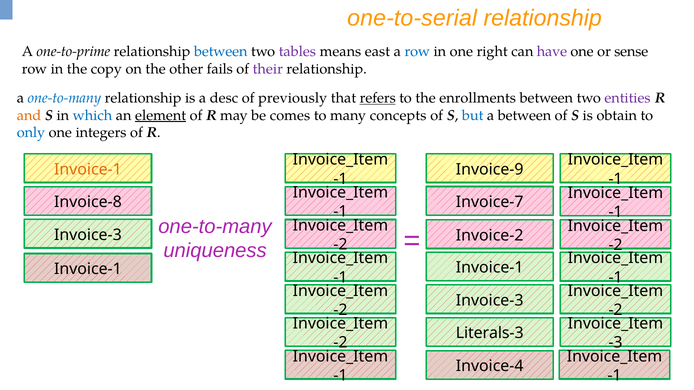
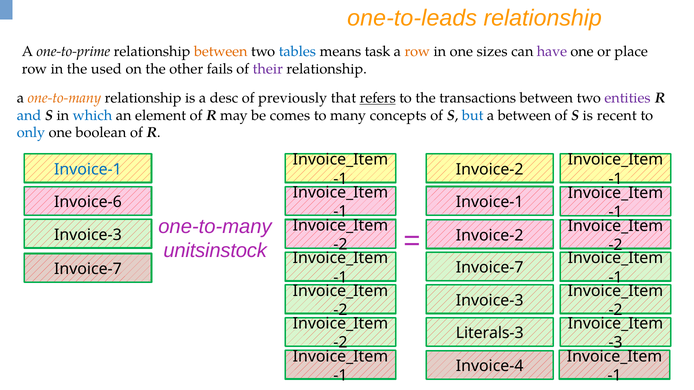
one-to-serial: one-to-serial -> one-to-leads (412, 18)
between colour: blue -> orange (221, 52)
tables colour: purple -> blue (297, 52)
east: east -> task (378, 52)
row colour: blue -> orange (417, 52)
right: right -> sizes (492, 52)
sense: sense -> place (631, 52)
copy: copy -> used (106, 69)
one-to-many colour: blue -> orange (64, 98)
enrollments: enrollments -> transactions (478, 98)
and colour: orange -> blue (29, 115)
element underline: present -> none (161, 115)
obtain: obtain -> recent (617, 115)
integers: integers -> boolean (101, 133)
Invoice-1 colour: orange -> blue (88, 169)
Invoice-9: Invoice-9 -> Invoice-2 (490, 169)
Invoice-7: Invoice-7 -> Invoice-1 (490, 202)
Invoice-8: Invoice-8 -> Invoice-6 (88, 202)
uniqueness: uniqueness -> unitsinstock (215, 251)
Invoice-1: Invoice-1 -> Invoice-7 (490, 268)
Invoice-1: Invoice-1 -> Invoice-7 (88, 269)
